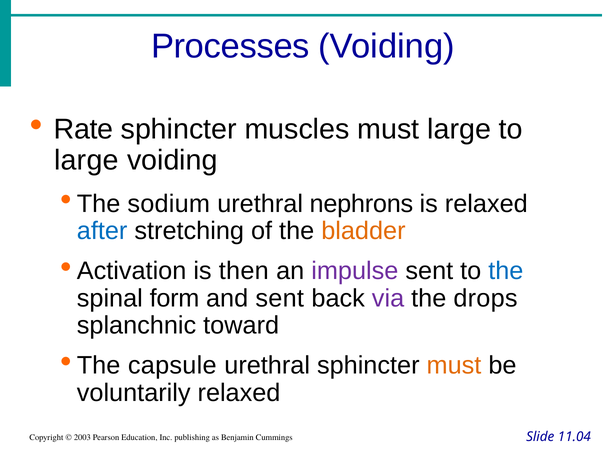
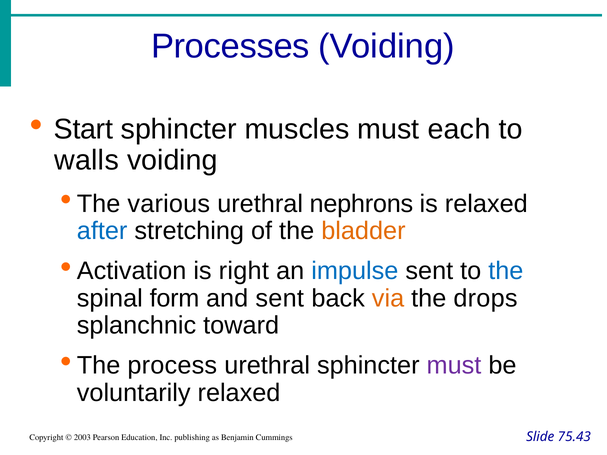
Rate: Rate -> Start (84, 129)
must large: large -> each (459, 129)
large: large -> walls (86, 160)
sodium: sodium -> various (169, 204)
then: then -> right (244, 271)
impulse colour: purple -> blue (355, 271)
via colour: purple -> orange (388, 298)
capsule: capsule -> process (172, 366)
must colour: orange -> purple (454, 366)
11.04: 11.04 -> 75.43 (574, 437)
